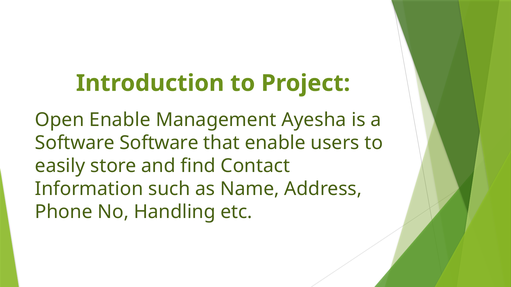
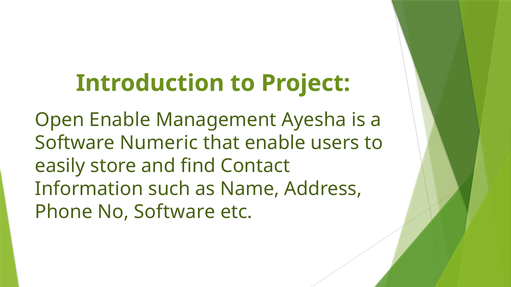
Software Software: Software -> Numeric (159, 143)
No Handling: Handling -> Software (175, 212)
